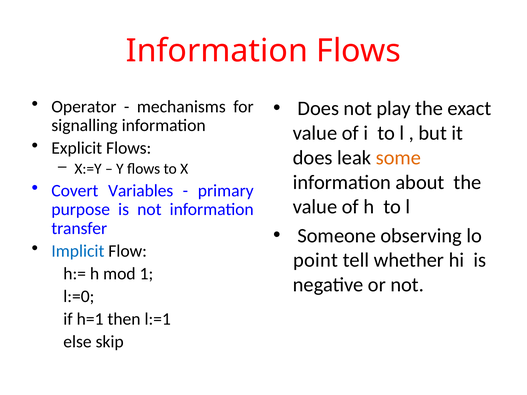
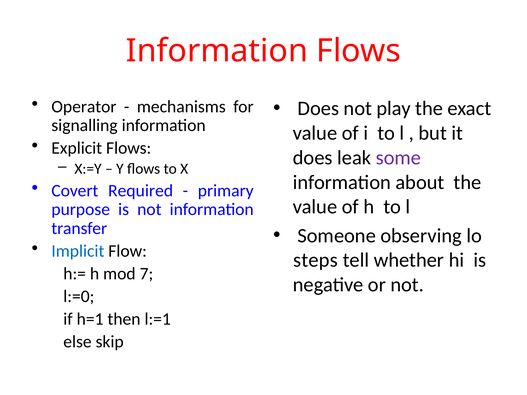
some colour: orange -> purple (398, 158)
Variables: Variables -> Required (141, 191)
point: point -> steps (316, 260)
1: 1 -> 7 (146, 274)
